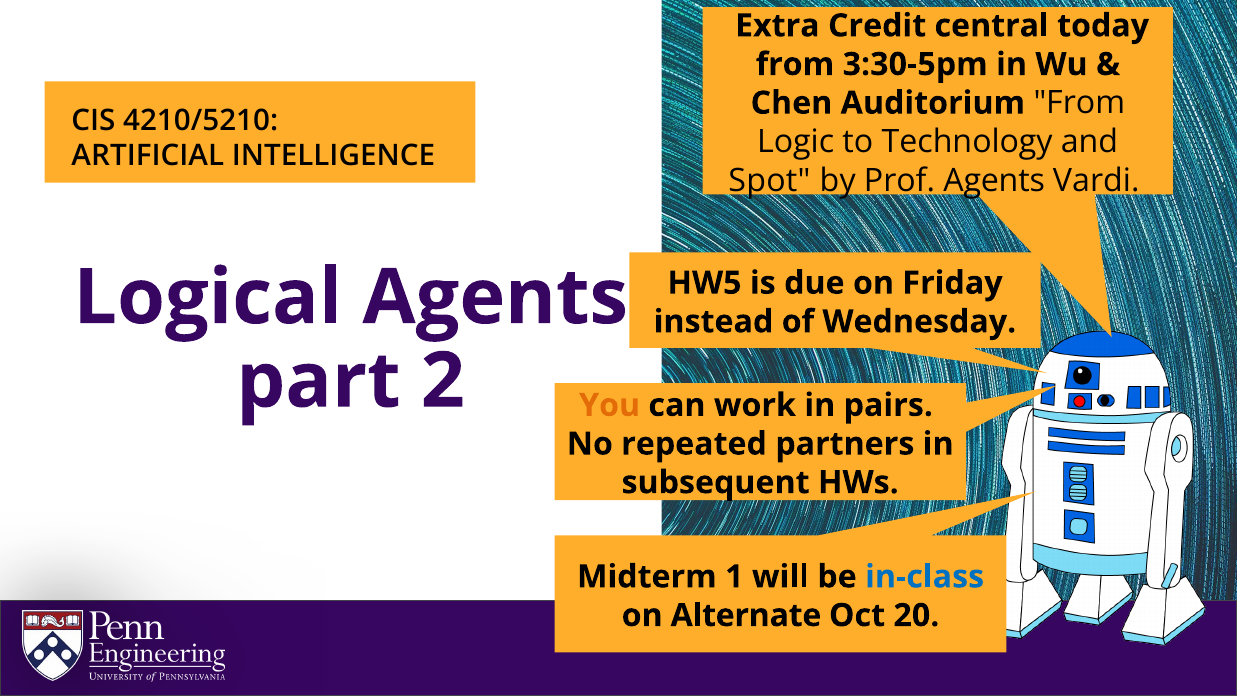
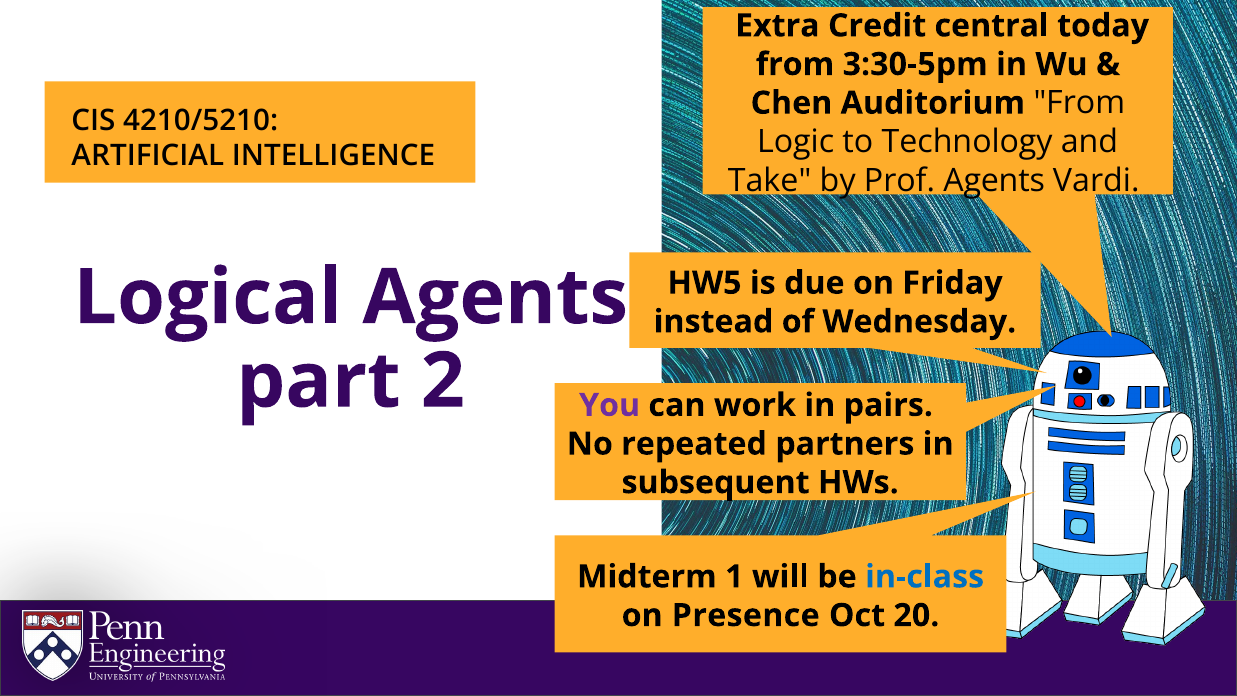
Spot: Spot -> Take (770, 180)
You colour: orange -> purple (610, 405)
Alternate: Alternate -> Presence (746, 615)
